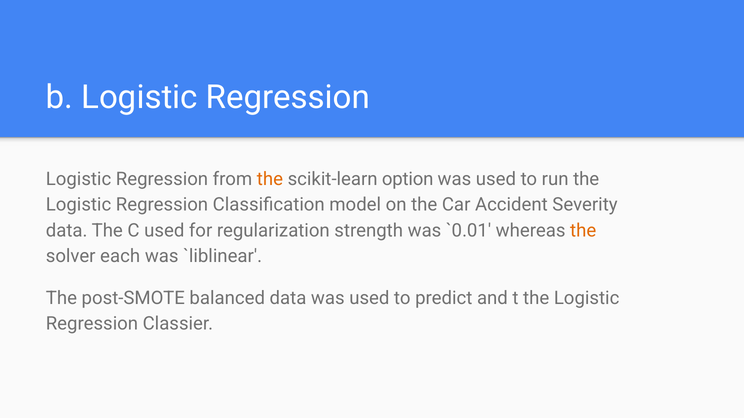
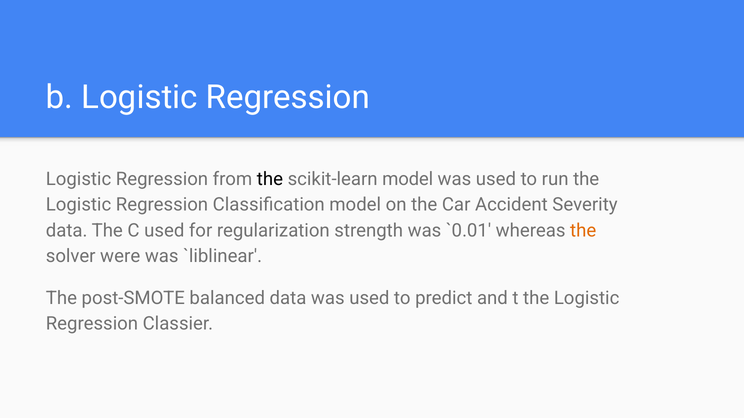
the colour: orange -> black (270, 179)
scikit-learn option: option -> model (408, 179)
each: each -> were (120, 256)
